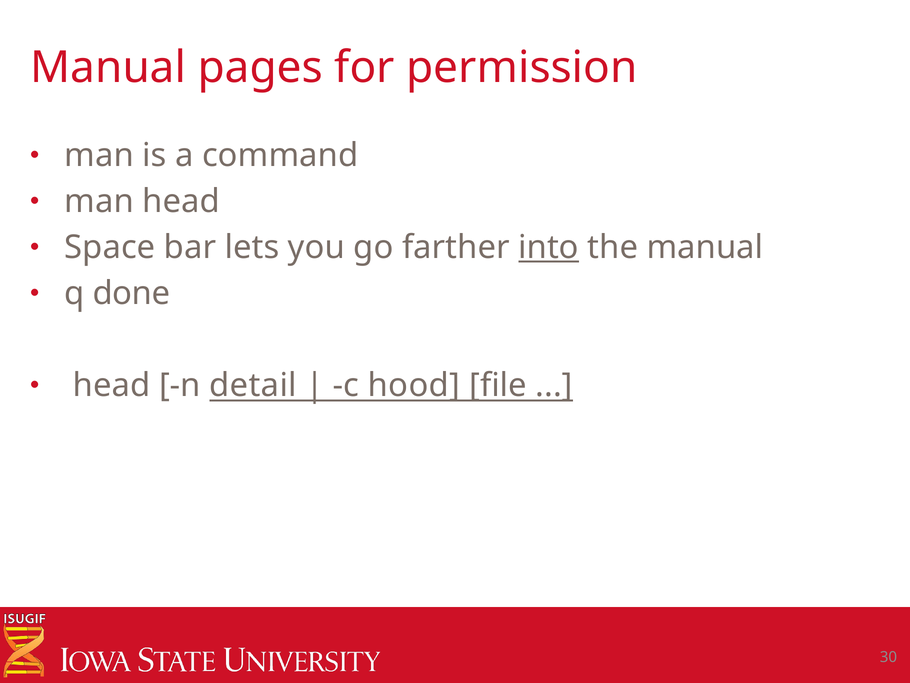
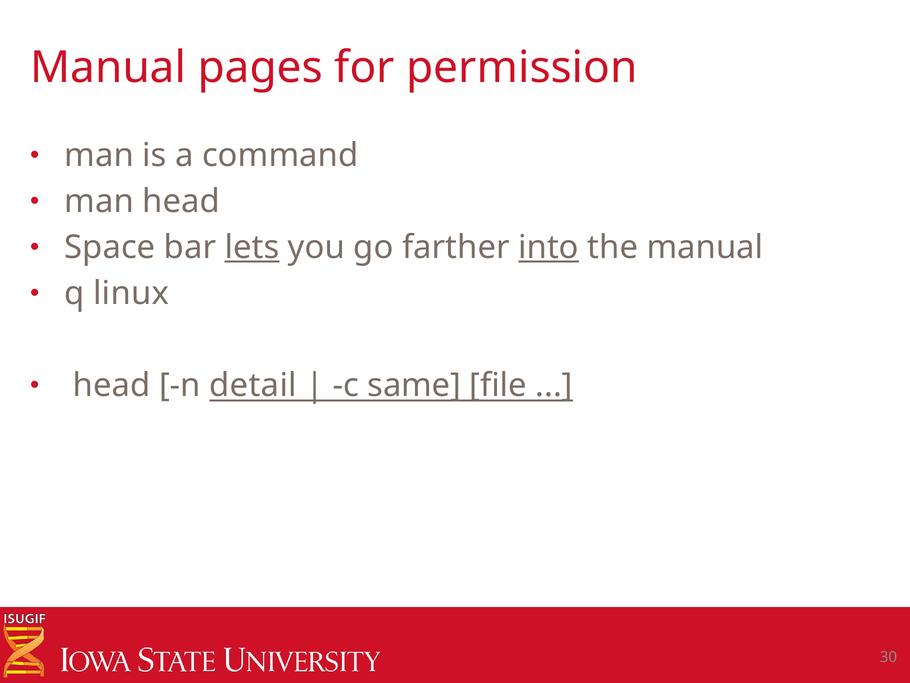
lets underline: none -> present (252, 247)
done: done -> linux (131, 293)
hood: hood -> same (414, 385)
